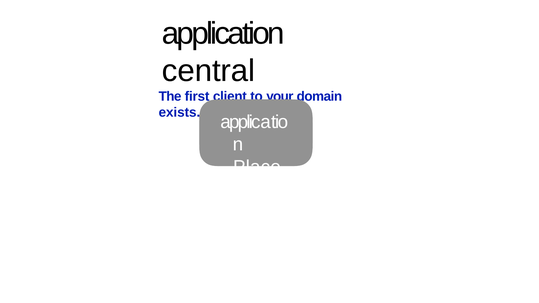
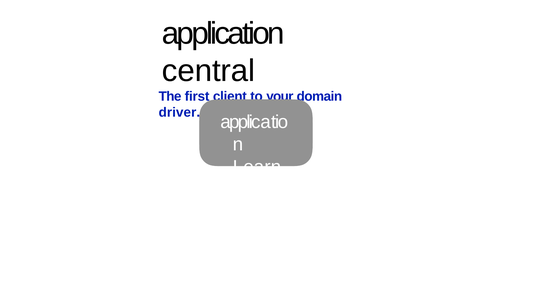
exists: exists -> driver (179, 112)
Place: Place -> Learn (257, 167)
